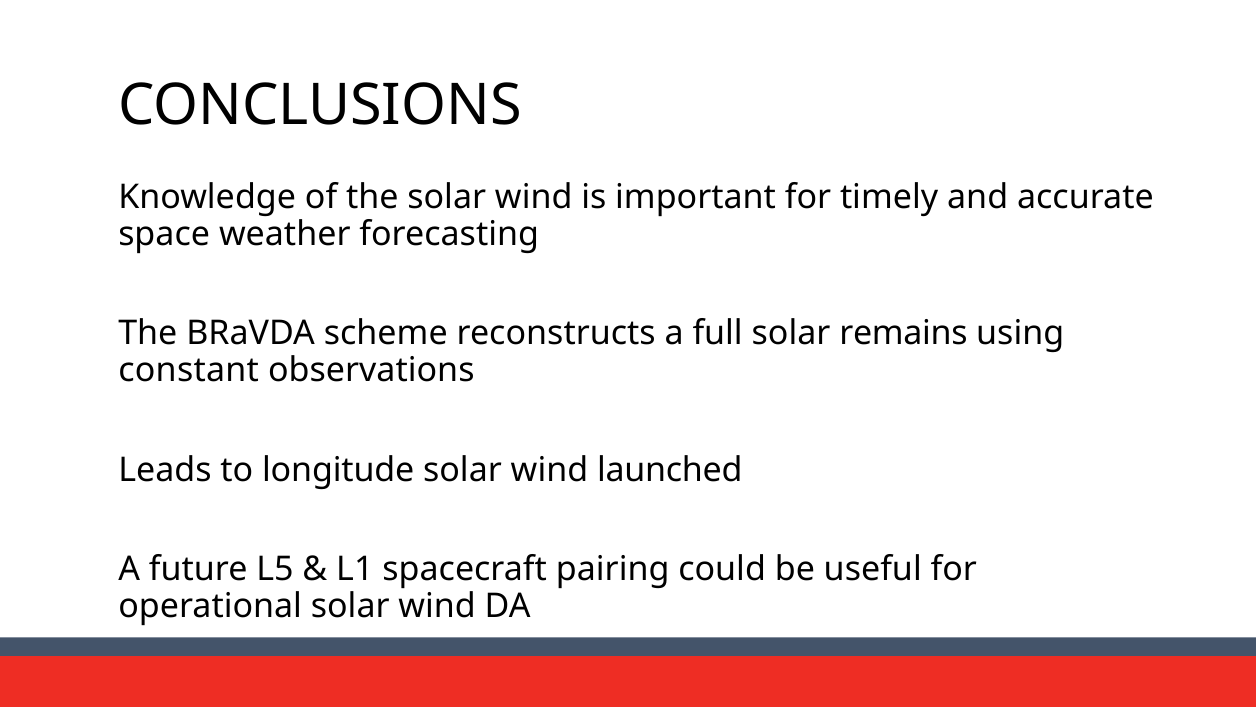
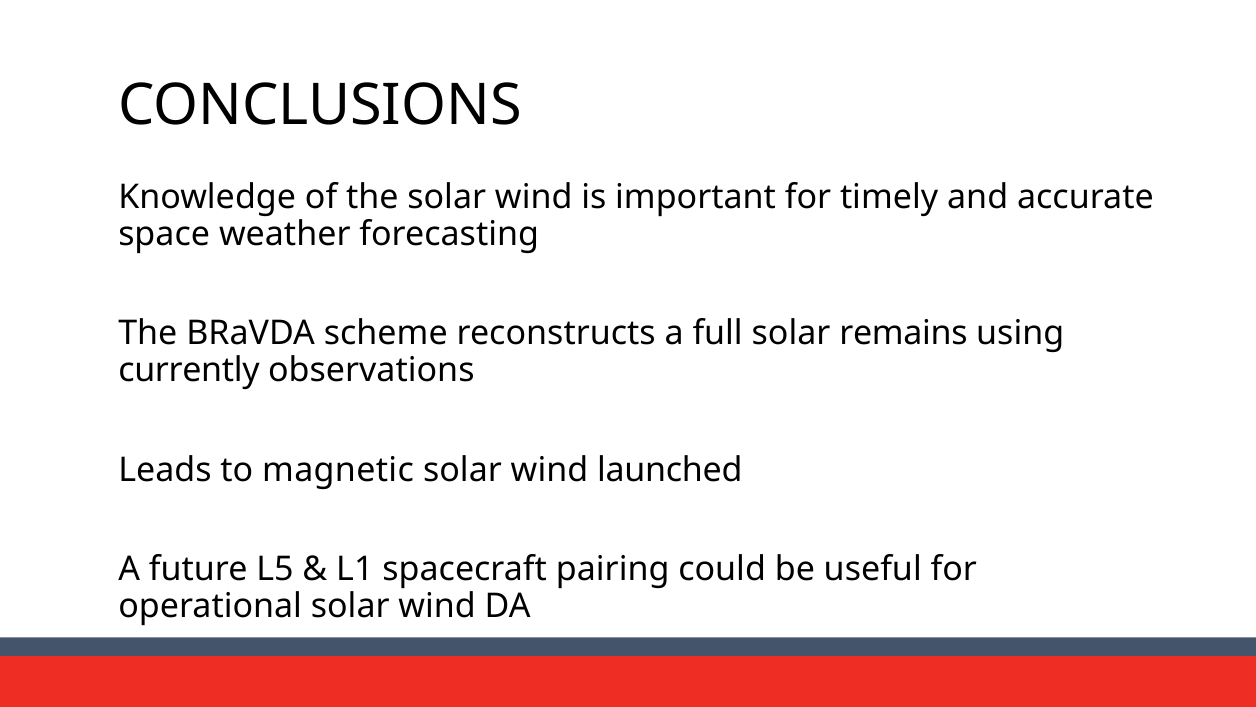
constant: constant -> currently (189, 370)
longitude: longitude -> magnetic (338, 470)
